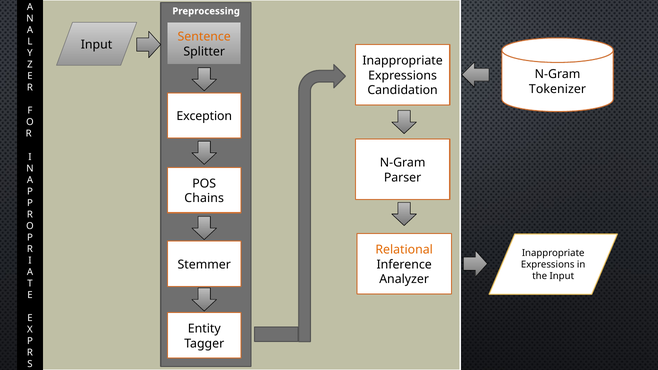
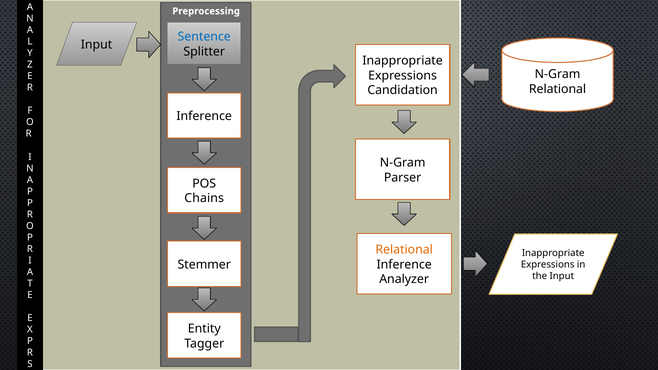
Sentence colour: orange -> blue (204, 37)
Tokenizer: Tokenizer -> Relational (558, 89)
Exception: Exception -> Inference (204, 116)
